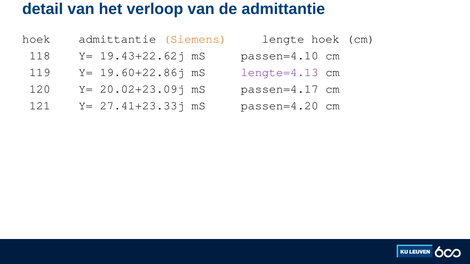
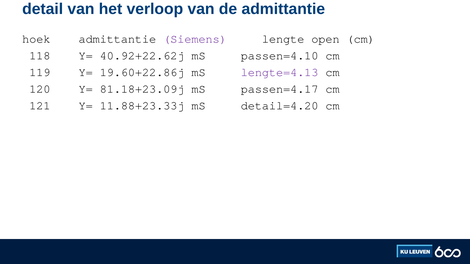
Siemens colour: orange -> purple (195, 39)
lengte hoek: hoek -> open (325, 39)
19.43+22.62j: 19.43+22.62j -> 40.92+22.62j (142, 56)
20.02+23.09j: 20.02+23.09j -> 81.18+23.09j (142, 89)
27.41+23.33j: 27.41+23.33j -> 11.88+23.33j (142, 106)
passen=4.20: passen=4.20 -> detail=4.20 (280, 106)
